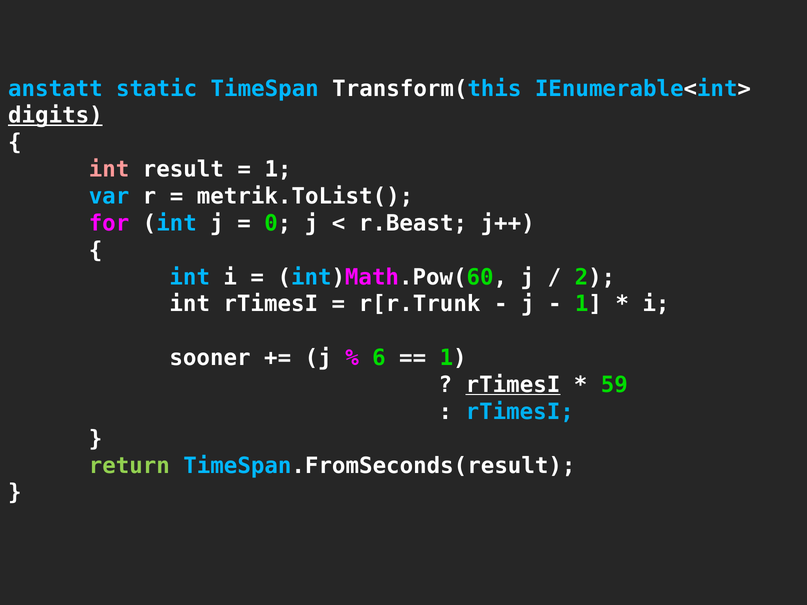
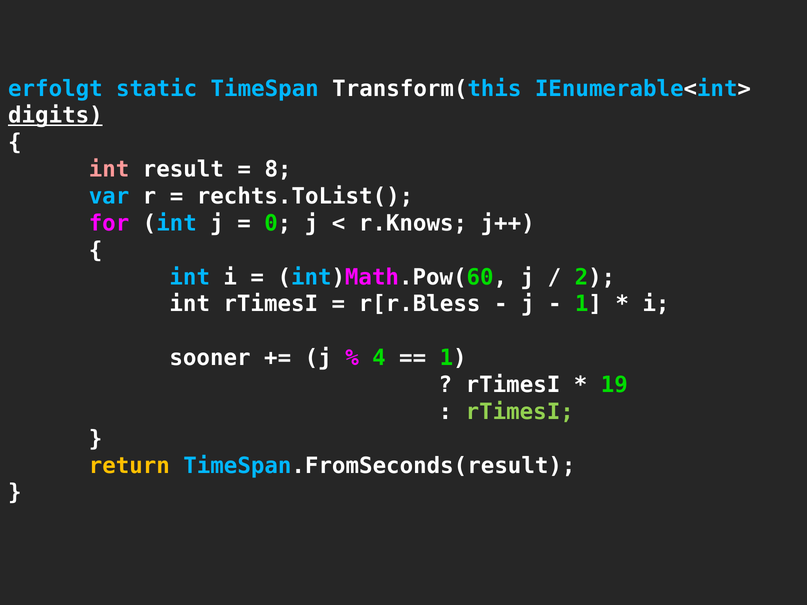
anstatt: anstatt -> erfolgt (55, 89)
1: 1 -> 8 (278, 169)
metrik.ToList(: metrik.ToList( -> rechts.ToList( (305, 196)
r.Beast: r.Beast -> r.Knows (413, 223)
r[r.Trunk: r[r.Trunk -> r[r.Bless (420, 304)
6: 6 -> 4 (379, 358)
rTimesI underline: present -> none (513, 385)
59: 59 -> 19 (614, 385)
rTimesI colour: light blue -> light green (520, 412)
return colour: light green -> yellow (129, 466)
